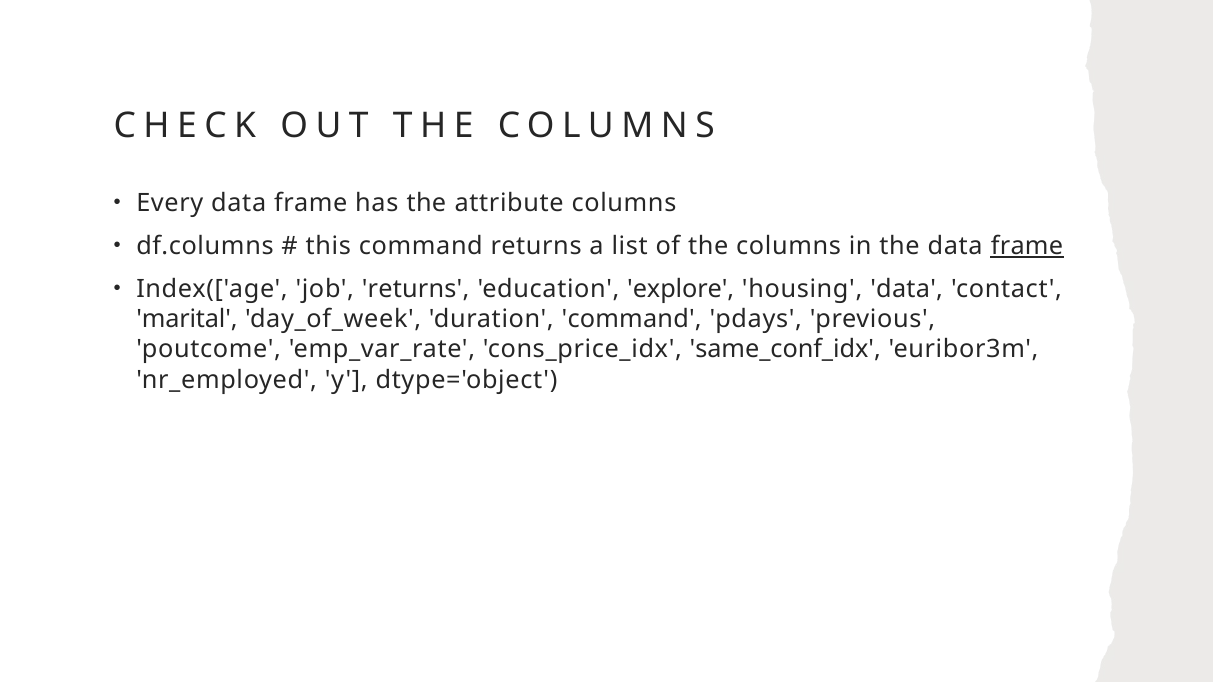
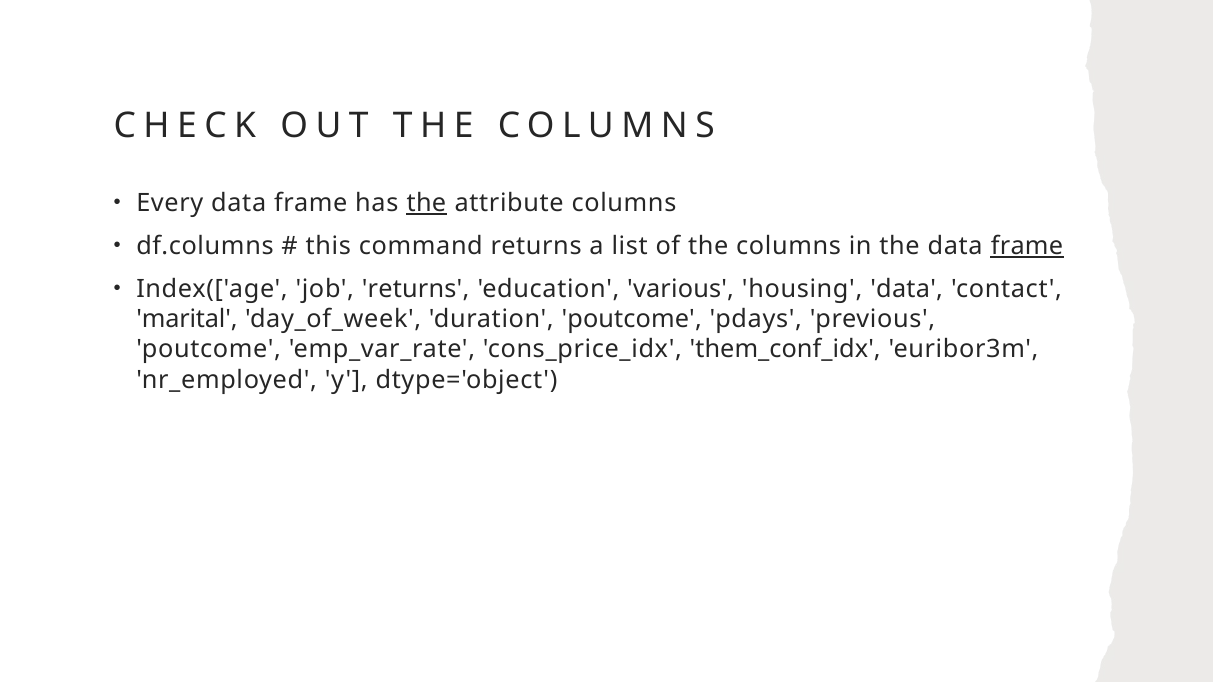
the underline: none -> present (426, 203)
explore: explore -> various (681, 289)
duration command: command -> poutcome (632, 319)
same_conf_idx: same_conf_idx -> them_conf_idx (785, 350)
